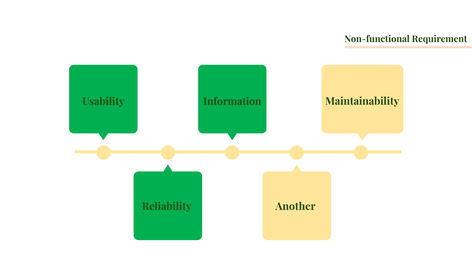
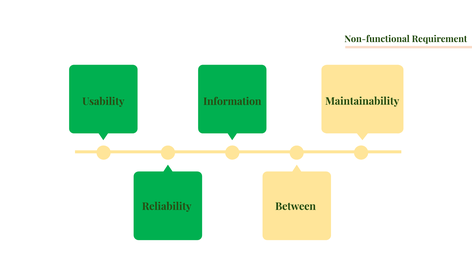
Another: Another -> Between (296, 207)
